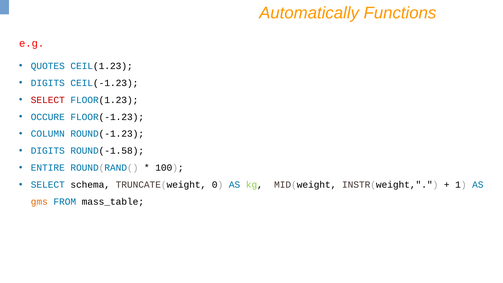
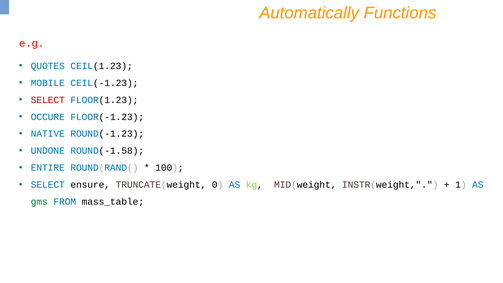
DIGITS: DIGITS -> MOBILE (48, 83)
COLUMN: COLUMN -> NATIVE (48, 134)
DIGITS: DIGITS -> UNDONE (48, 151)
schema: schema -> ensure (90, 185)
gms colour: orange -> green (39, 202)
